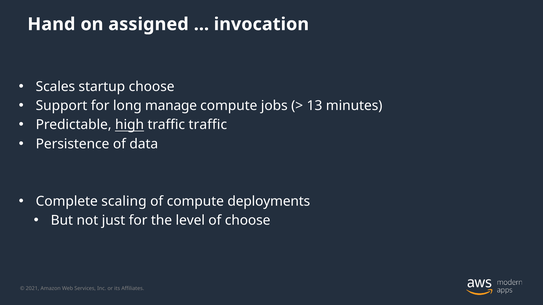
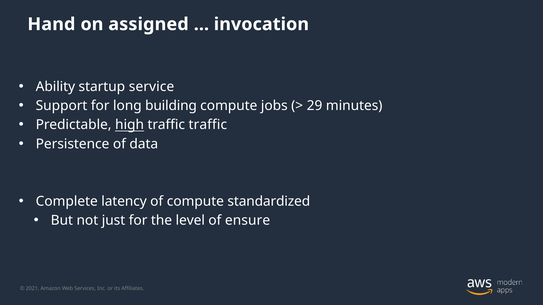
Scales: Scales -> Ability (55, 87)
startup choose: choose -> service (152, 87)
manage: manage -> building (171, 106)
13: 13 -> 29 (315, 106)
scaling: scaling -> latency (124, 202)
deployments: deployments -> standardized (269, 202)
of choose: choose -> ensure (248, 221)
